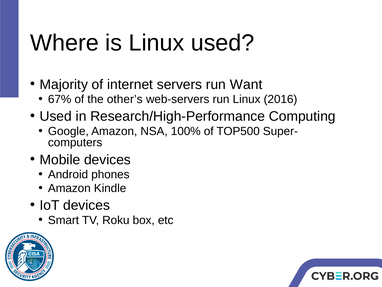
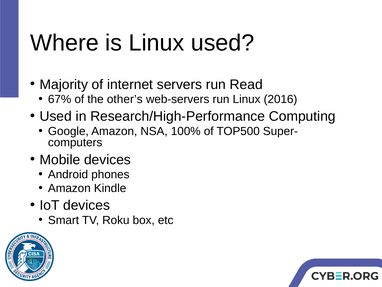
Want: Want -> Read (246, 84)
